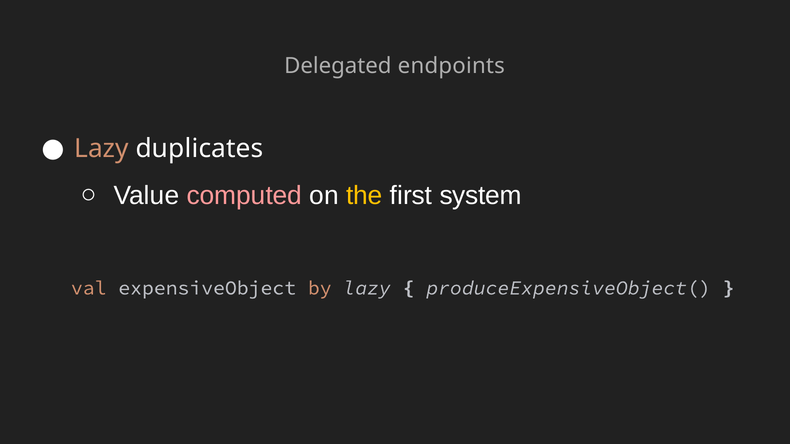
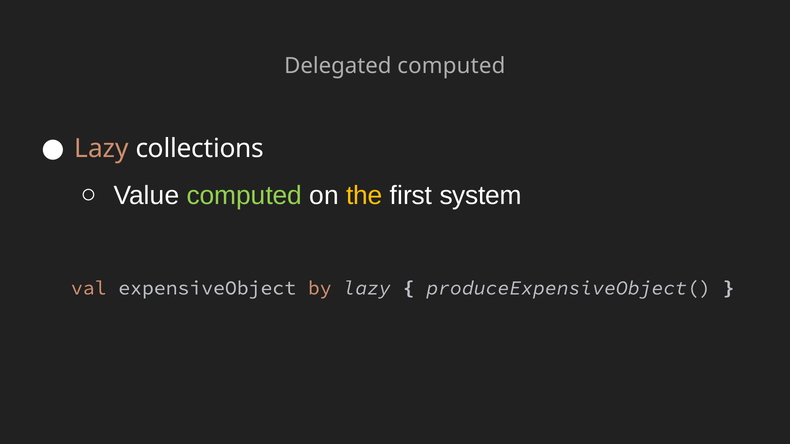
Delegated endpoints: endpoints -> computed (451, 66)
duplicates: duplicates -> collections (200, 148)
computed colour: pink -> light green (244, 196)
